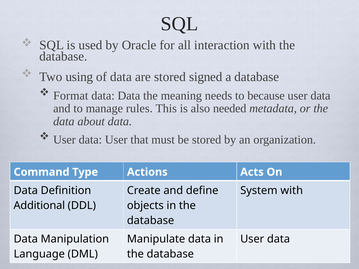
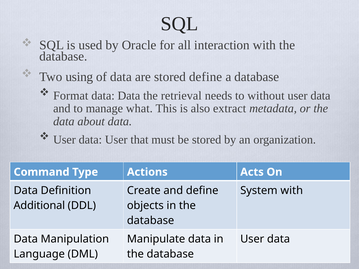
stored signed: signed -> define (206, 77)
meaning: meaning -> retrieval (181, 96)
because: because -> without (266, 96)
rules: rules -> what (139, 109)
needed: needed -> extract (230, 109)
